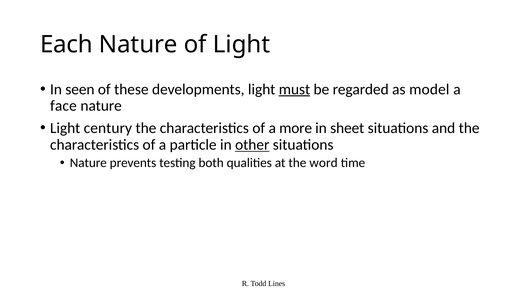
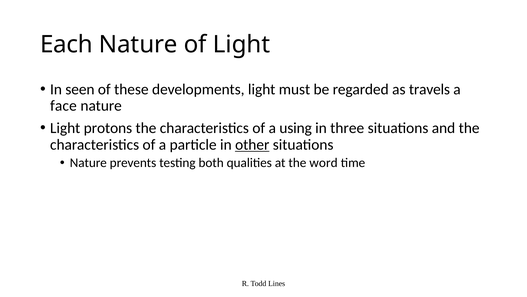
must underline: present -> none (294, 89)
model: model -> travels (429, 89)
century: century -> protons (108, 128)
more: more -> using (296, 128)
sheet: sheet -> three (347, 128)
